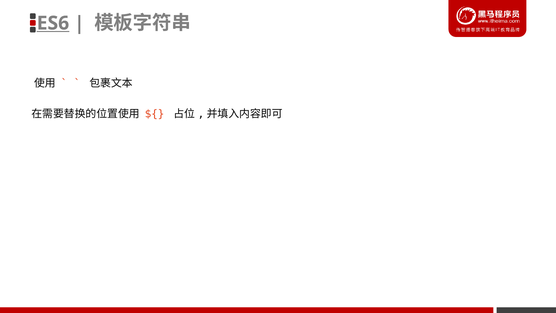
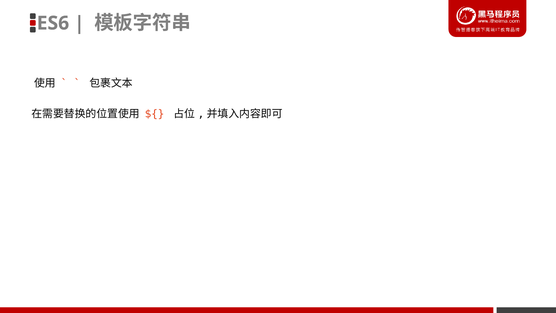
ES6 underline: present -> none (53, 23)
